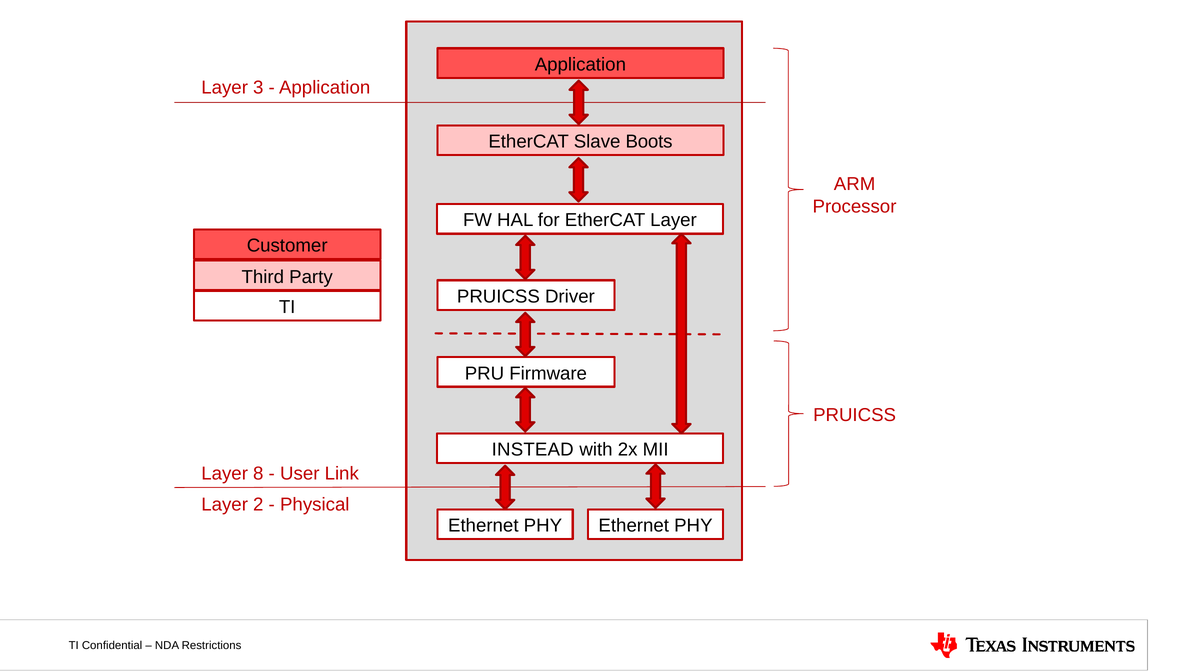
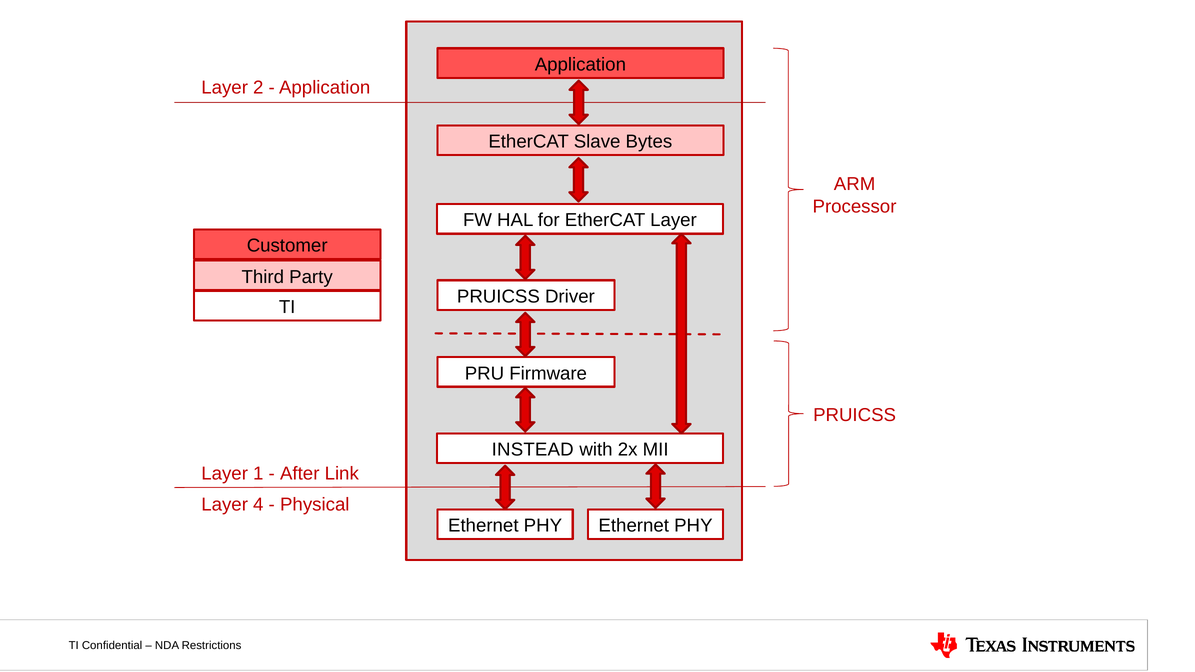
3: 3 -> 2 (258, 88)
Boots: Boots -> Bytes (649, 142)
8: 8 -> 1 (258, 474)
User: User -> After (300, 474)
2: 2 -> 4 (258, 505)
